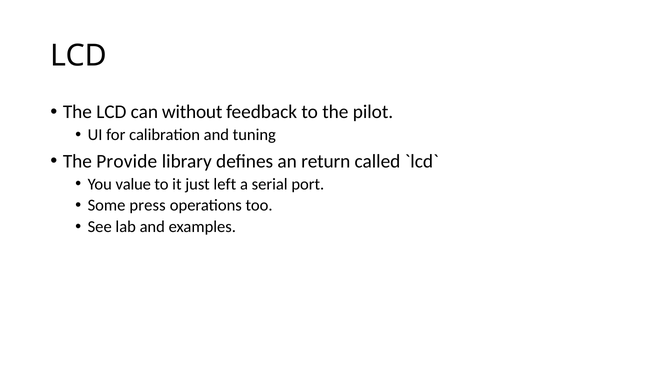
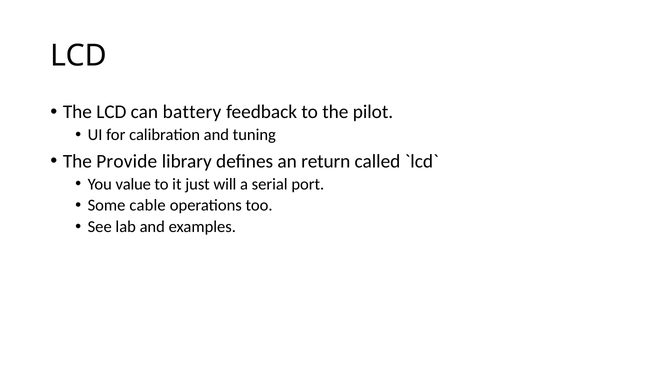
without: without -> battery (192, 112)
left: left -> will (225, 184)
press: press -> cable (148, 205)
